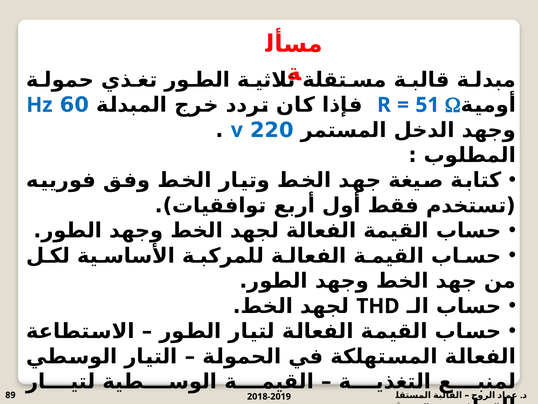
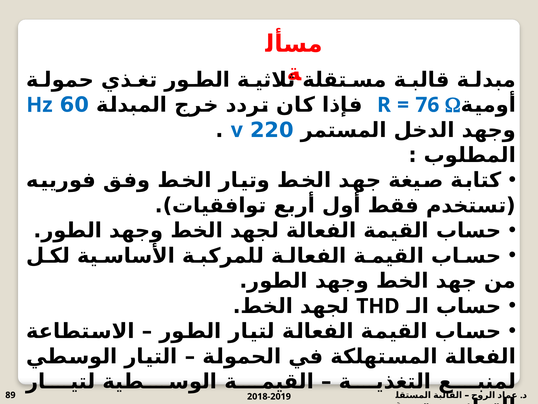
51: 51 -> 76 (427, 105)
